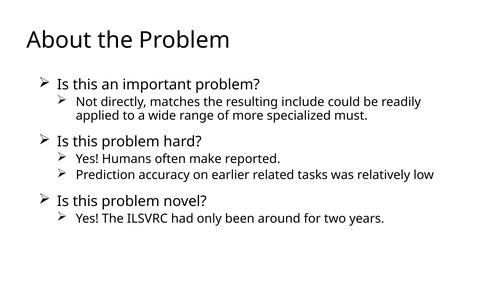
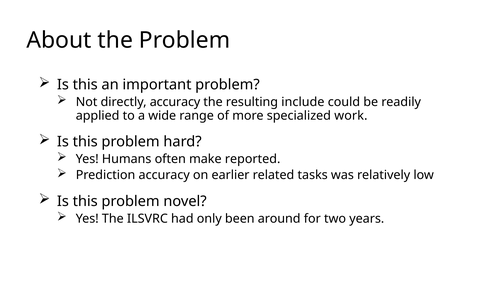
directly matches: matches -> accuracy (175, 102)
must: must -> work (351, 115)
